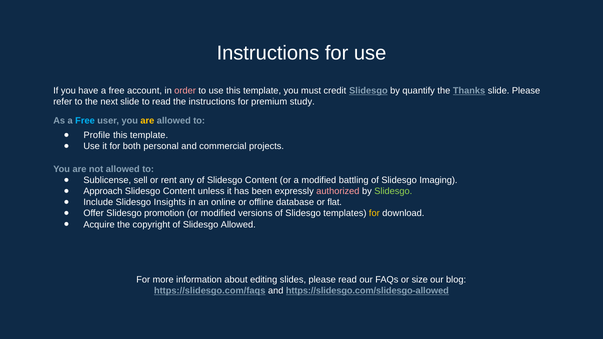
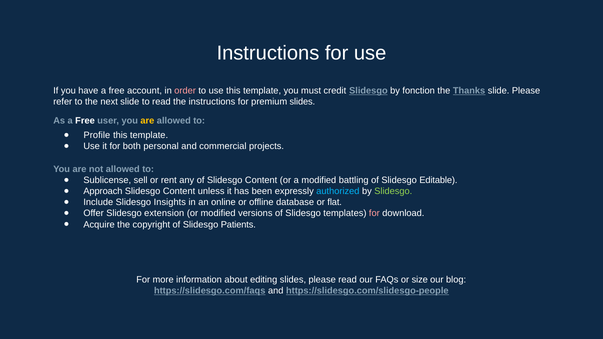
quantify: quantify -> fonction (419, 91)
premium study: study -> slides (302, 102)
Free colour: light blue -> white (85, 121)
Imaging: Imaging -> Editable (438, 180)
authorized colour: pink -> light blue (338, 191)
promotion: promotion -> extension (164, 214)
for colour: yellow -> pink (374, 214)
Slidesgo Allowed: Allowed -> Patients (238, 225)
https://slidesgo.com/slidesgo-allowed: https://slidesgo.com/slidesgo-allowed -> https://slidesgo.com/slidesgo-people (367, 291)
